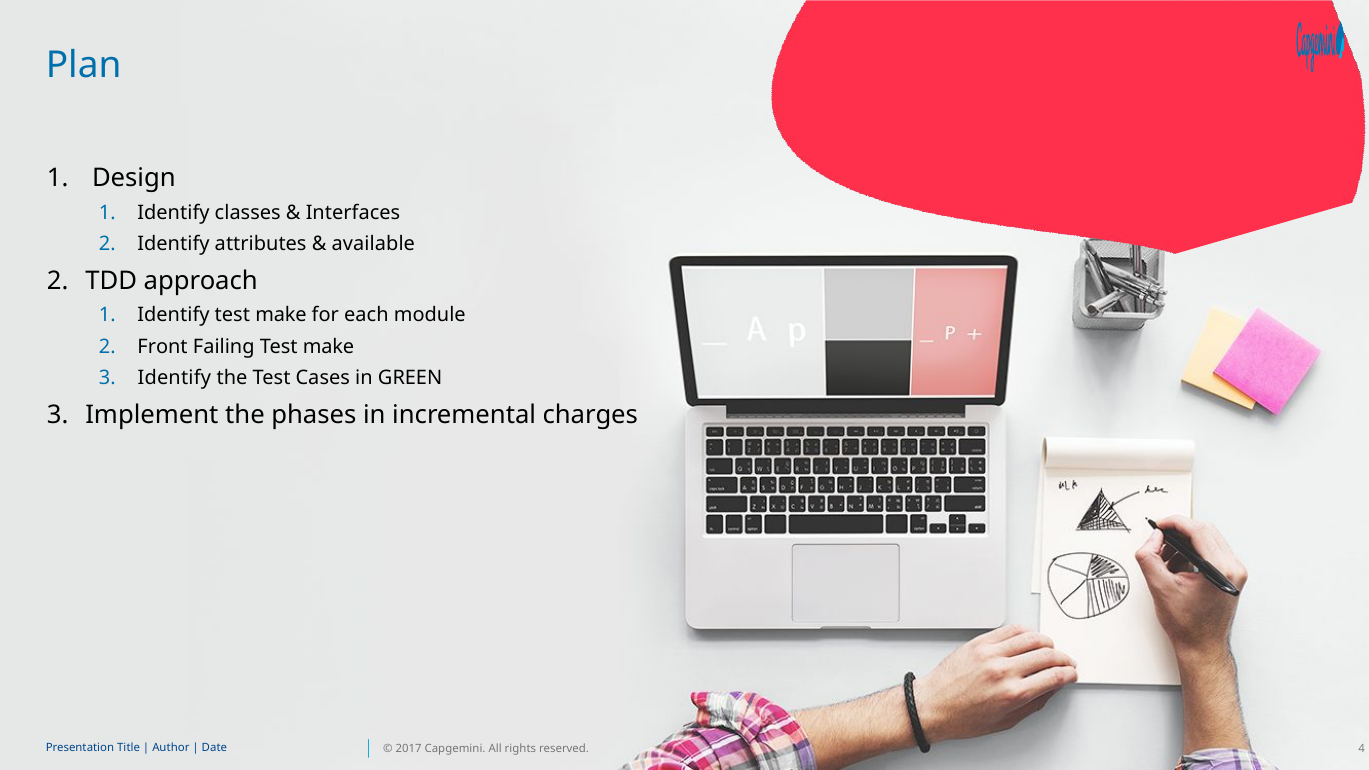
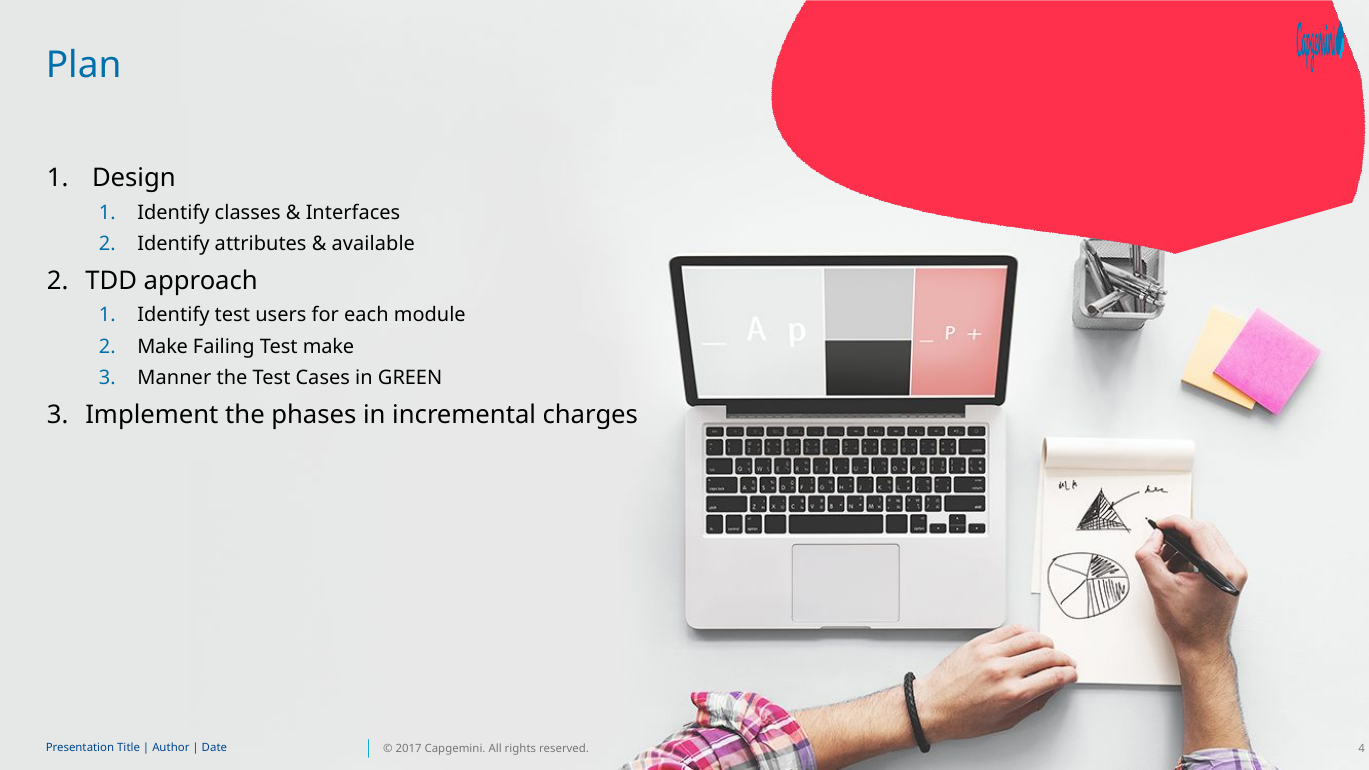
Identify test make: make -> users (281, 315)
Front: Front -> Make (163, 347)
Identify: Identify -> Manner (174, 378)
